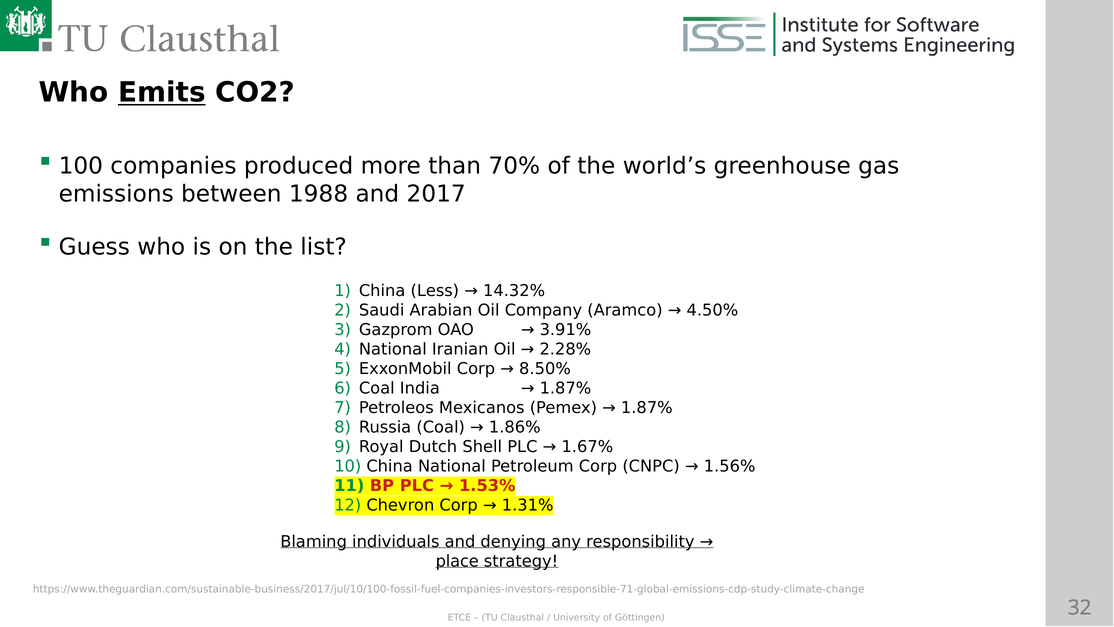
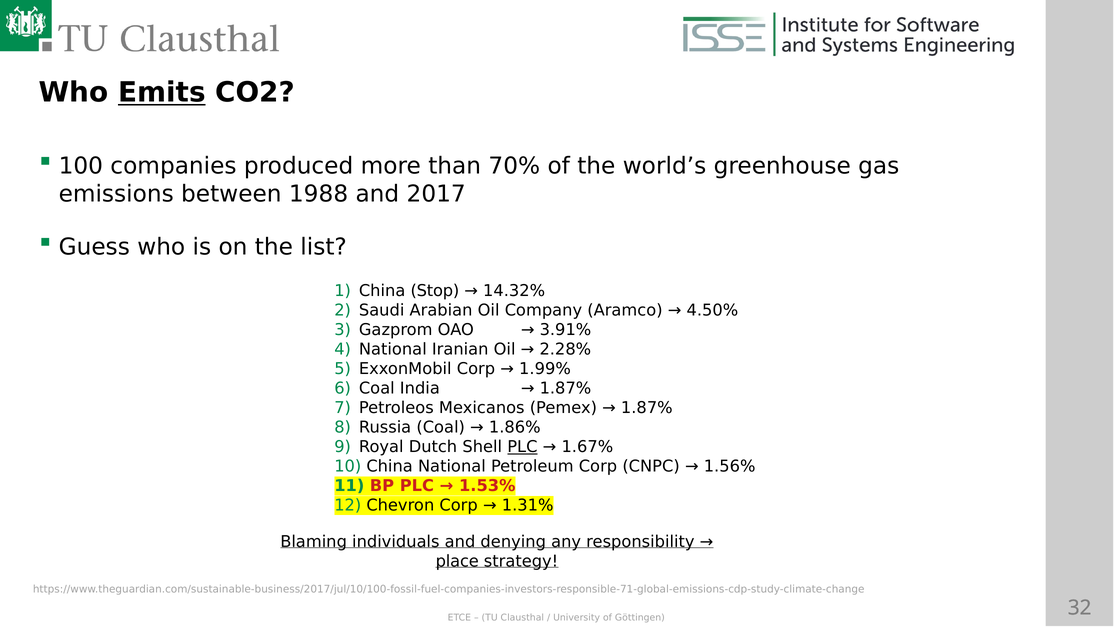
Less: Less -> Stop (435, 291)
8.50%: 8.50% -> 1.99% (545, 369)
PLC underline: none -> present (522, 447)
